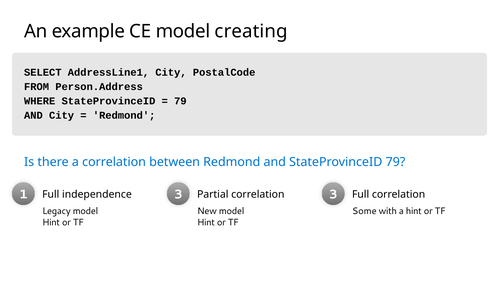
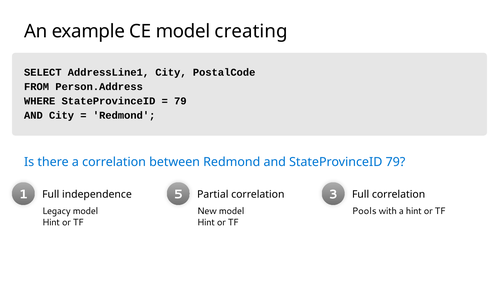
1 3: 3 -> 5 (178, 194)
Some: Some -> Pools (364, 211)
